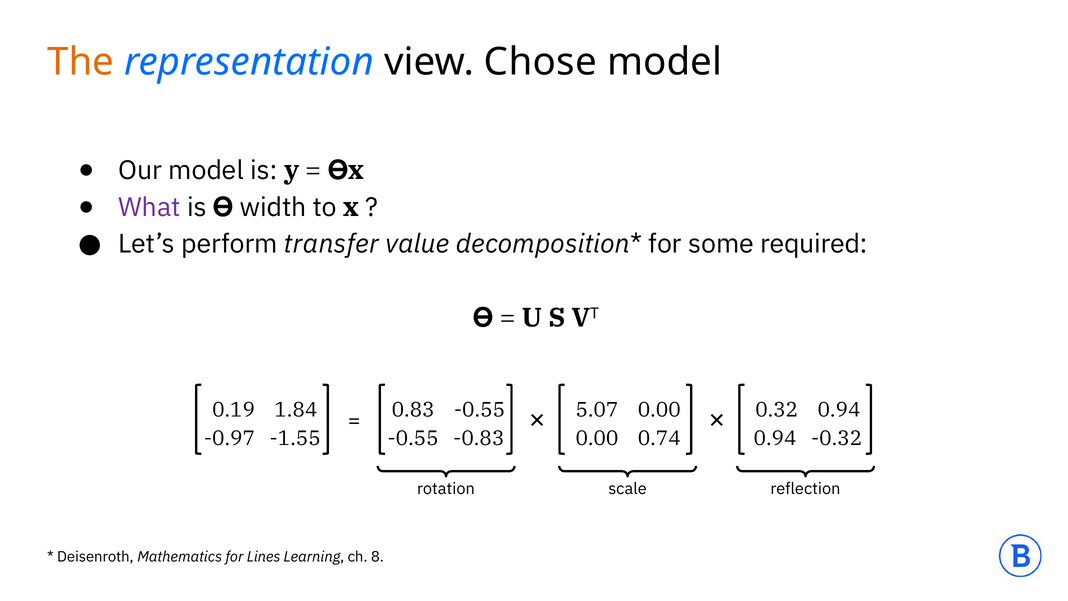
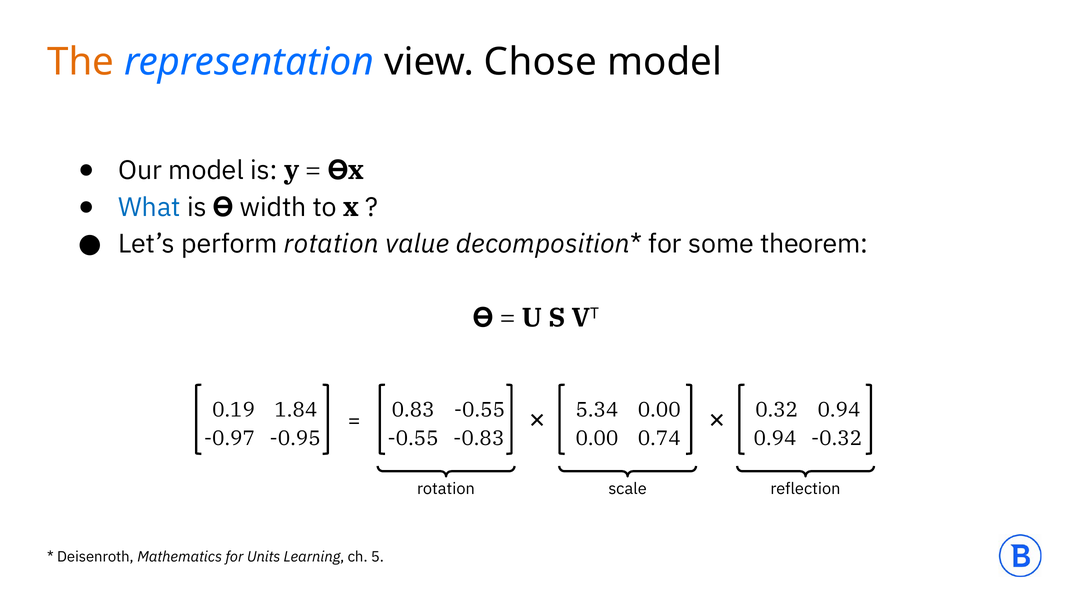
What colour: purple -> blue (149, 207)
perform transfer: transfer -> rotation (331, 244)
required: required -> theorem (814, 244)
5.07: 5.07 -> 5.34 (597, 409)
-1.55: -1.55 -> -0.95 (295, 438)
Lines: Lines -> Units (264, 557)
8: 8 -> 5 (377, 557)
